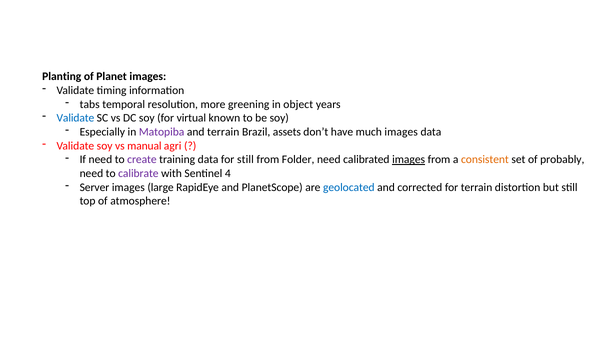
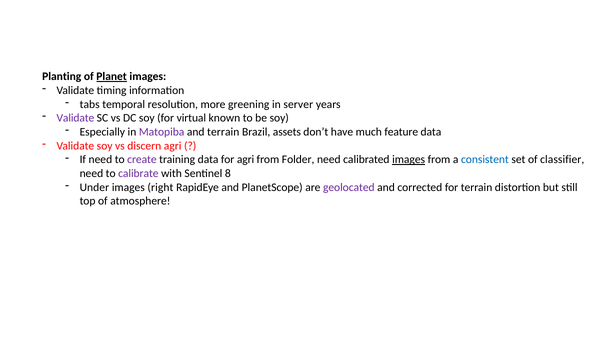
Planet underline: none -> present (112, 77)
object: object -> server (298, 104)
Validate colour: blue -> purple (75, 118)
much images: images -> feature (401, 132)
manual: manual -> discern (144, 146)
for still: still -> agri (246, 160)
consistent colour: orange -> blue (485, 160)
probably: probably -> classifier (562, 160)
4: 4 -> 8 (228, 173)
Server: Server -> Under (94, 187)
large: large -> right (160, 187)
geolocated colour: blue -> purple (349, 187)
